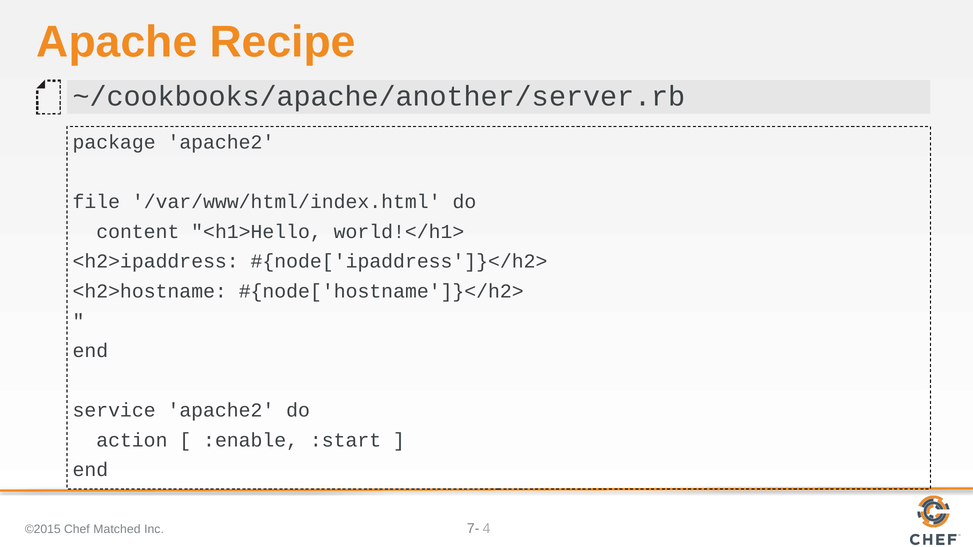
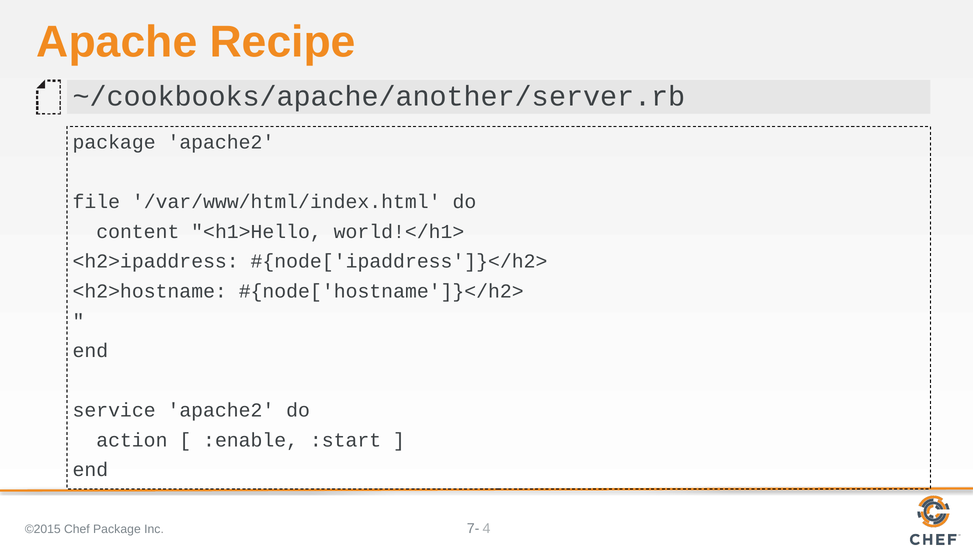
Chef Matched: Matched -> Package (117, 530)
